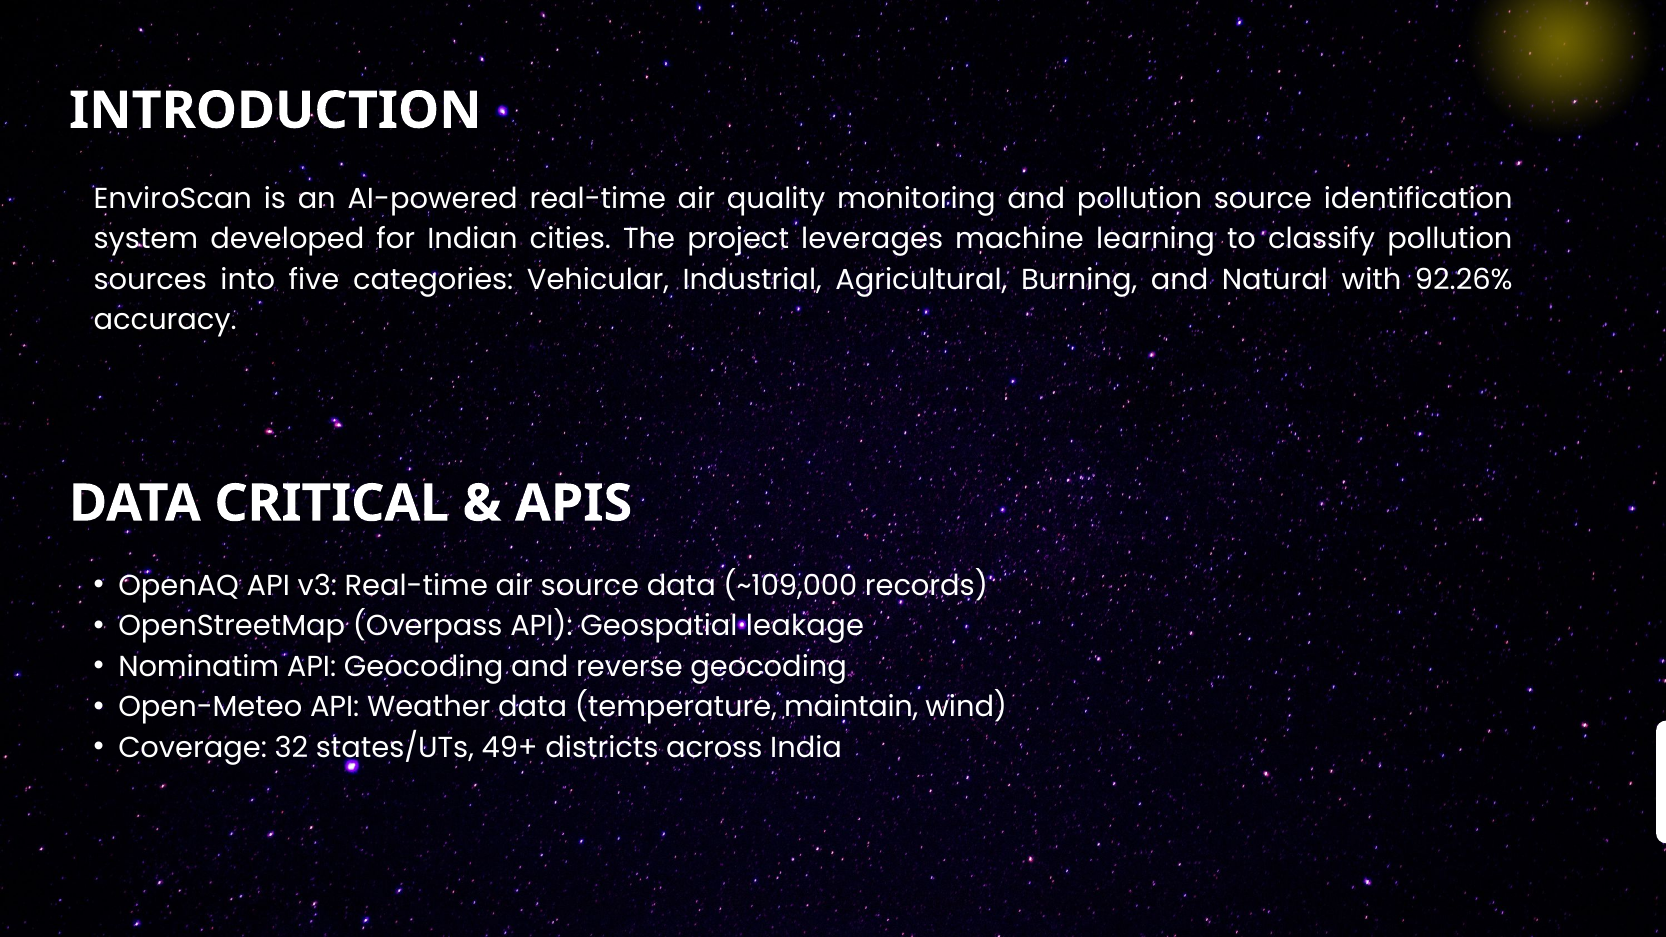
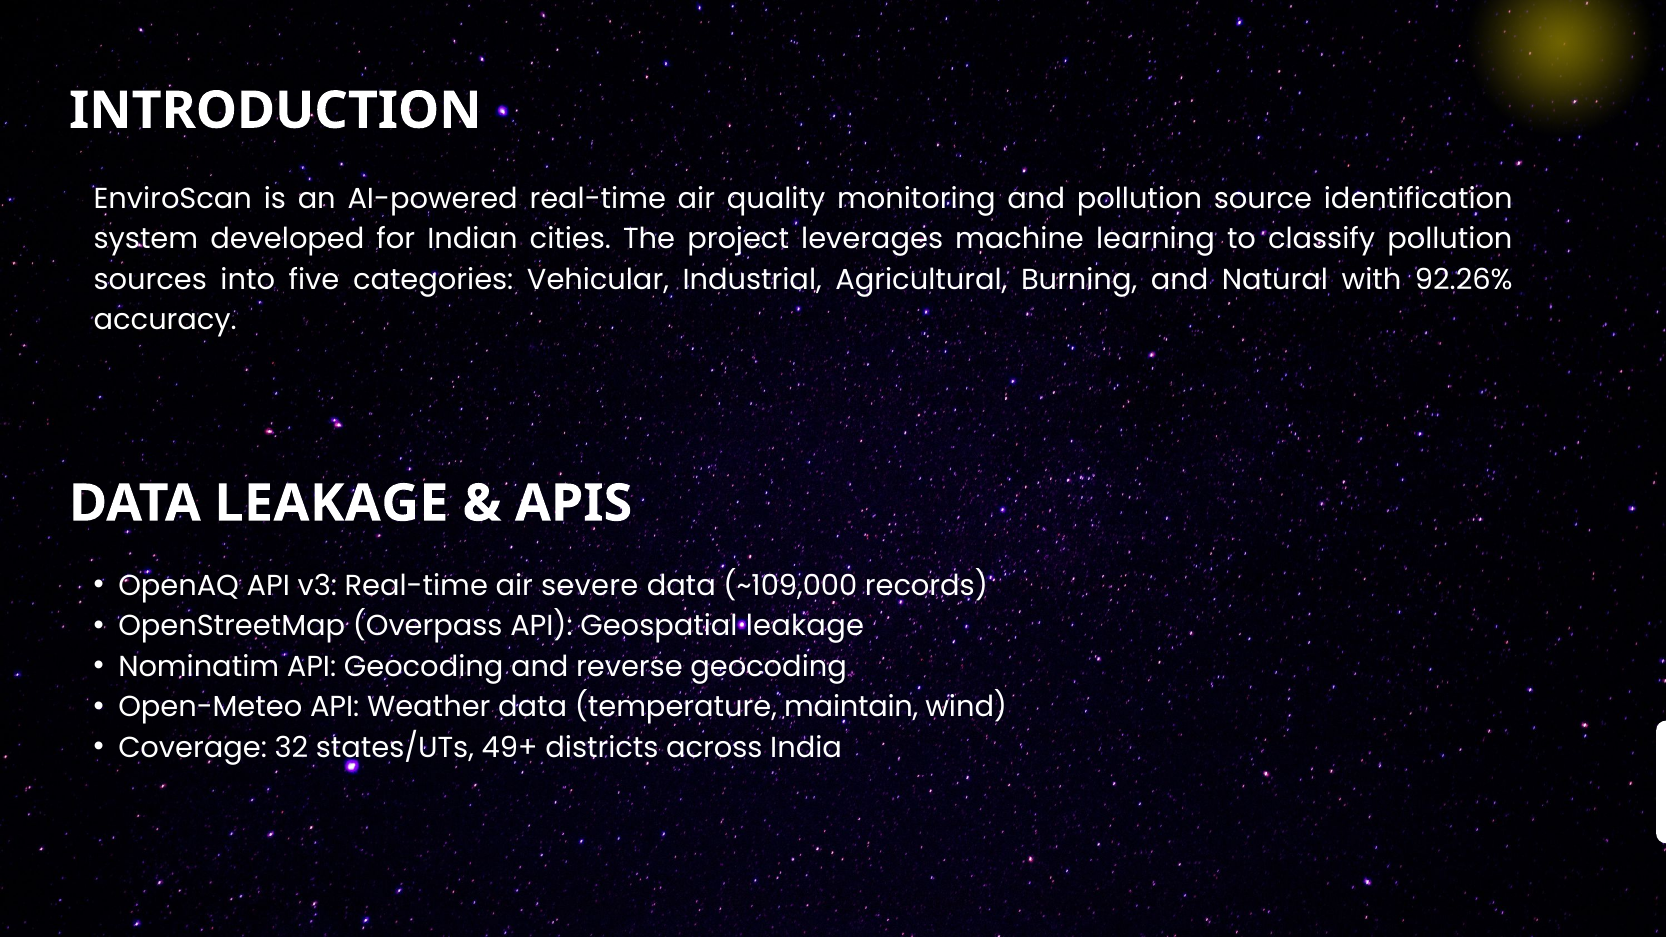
DATA CRITICAL: CRITICAL -> LEAKAGE (331, 504)
air source: source -> severe (590, 586)
